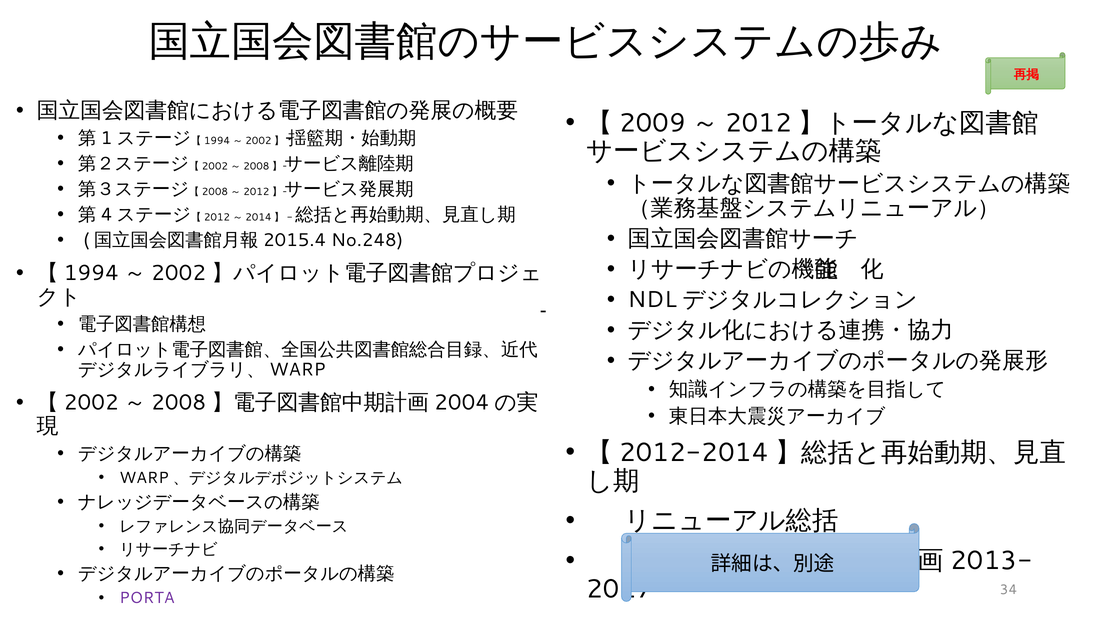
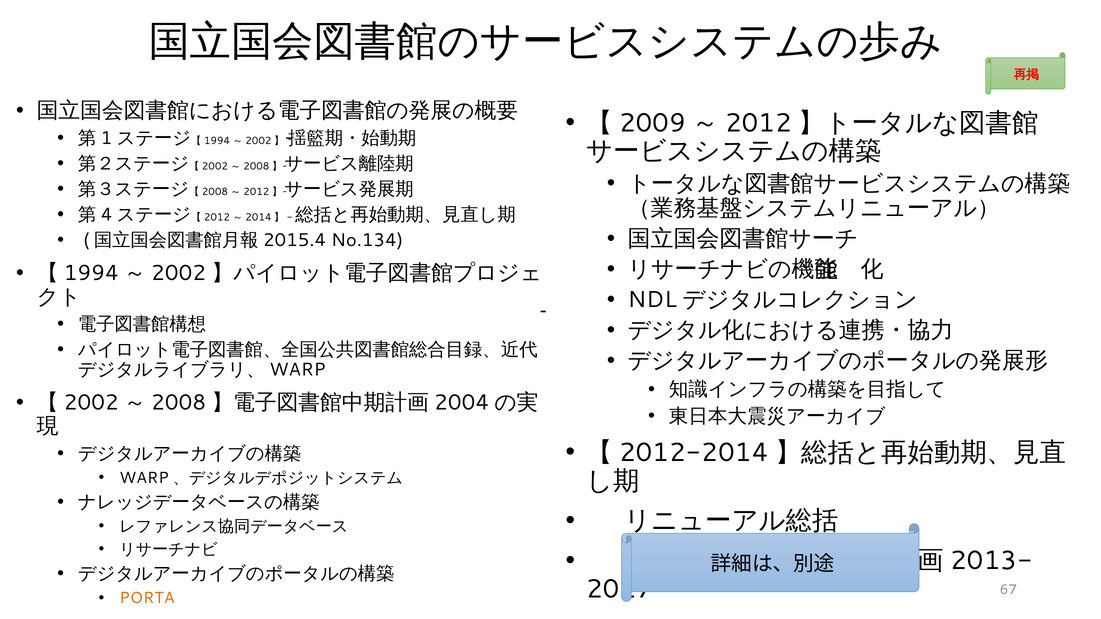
No.248: No.248 -> No.134 (367, 240)
34: 34 -> 67 (1008, 590)
PORTA colour: purple -> orange (147, 598)
